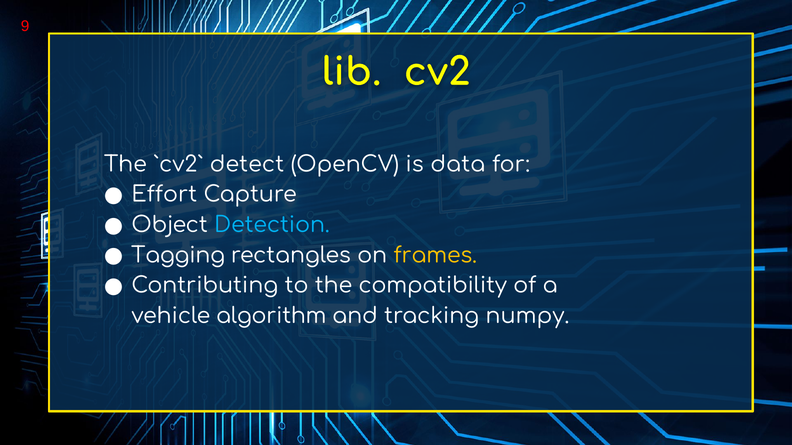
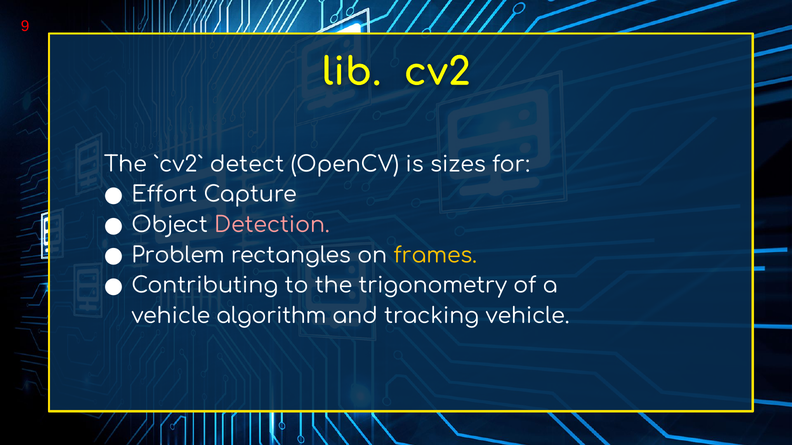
data: data -> sizes (458, 165)
Detection colour: light blue -> pink (272, 225)
Tagging: Tagging -> Problem (178, 256)
compatibility: compatibility -> trigonometry (433, 286)
tracking numpy: numpy -> vehicle (528, 316)
